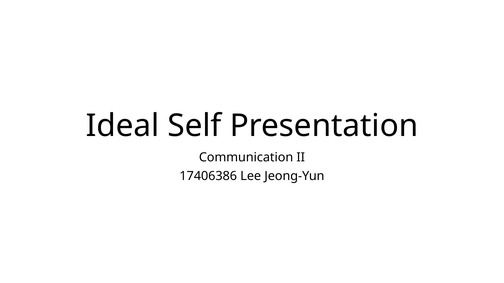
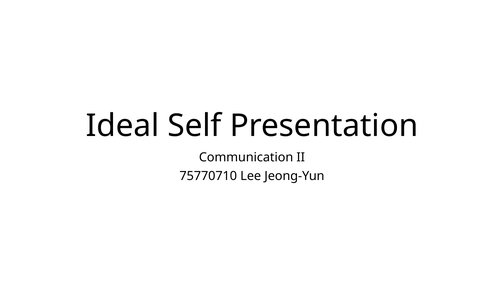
17406386: 17406386 -> 75770710 (208, 176)
